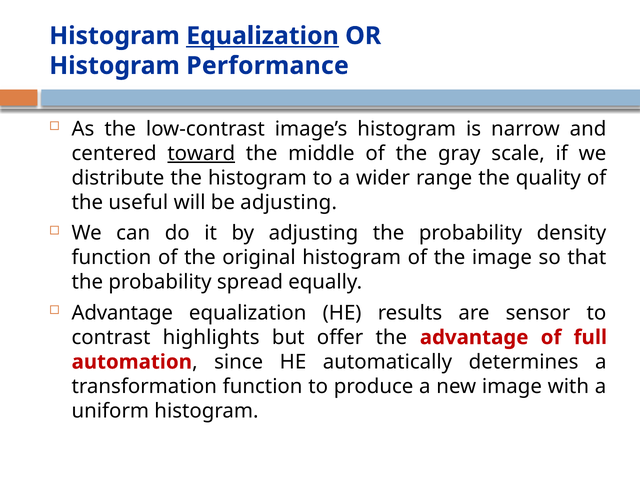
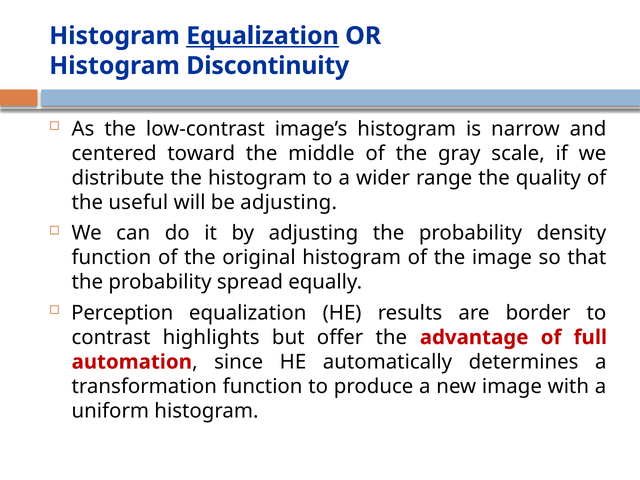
Performance: Performance -> Discontinuity (268, 66)
toward underline: present -> none (201, 153)
Advantage: Advantage -> Perception (122, 313)
sensor: sensor -> border (538, 313)
